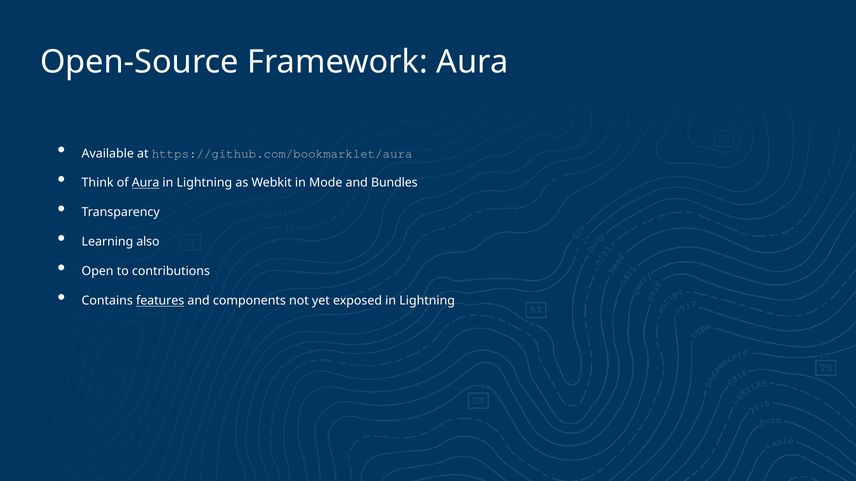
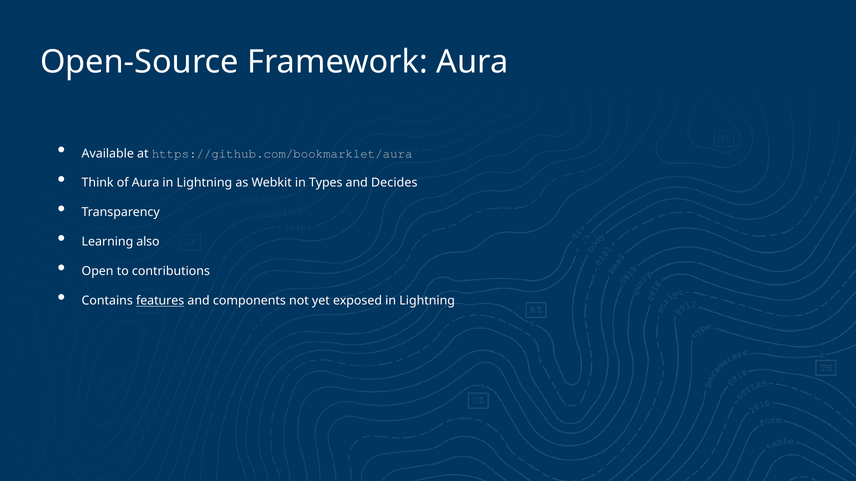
Aura underline: present -> none (146, 183)
Mode: Mode -> Types (326, 183)
Bundles: Bundles -> Decides (394, 183)
